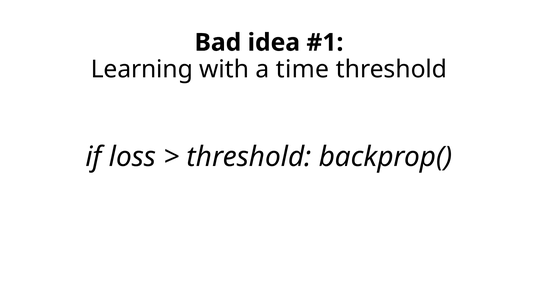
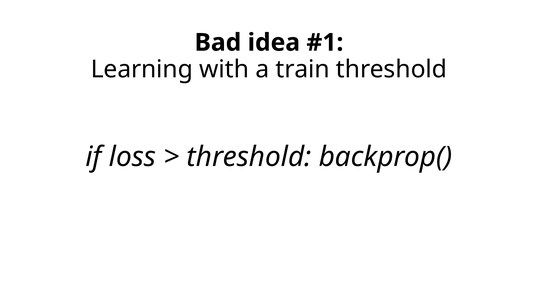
time: time -> train (303, 69)
